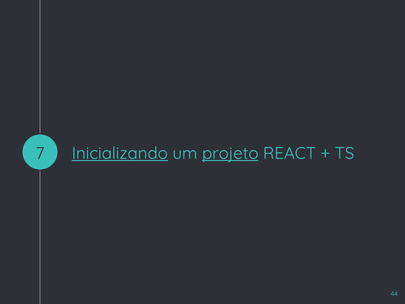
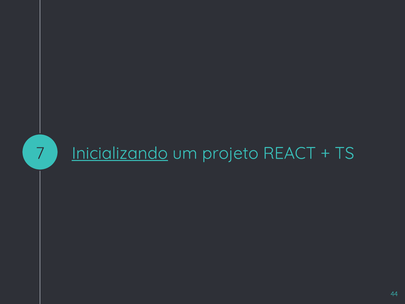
projeto underline: present -> none (230, 153)
